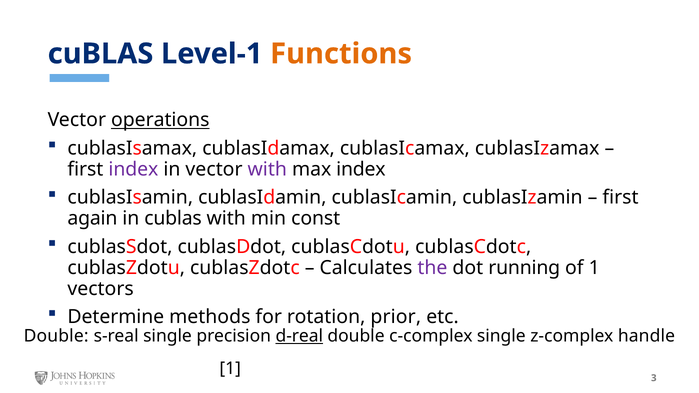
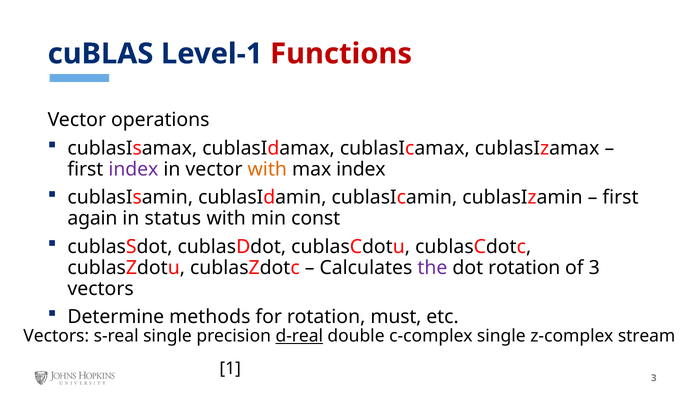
Functions colour: orange -> red (341, 54)
operations underline: present -> none (160, 120)
with colour: purple -> orange (267, 169)
in cublas: cublas -> status (173, 219)
dot running: running -> rotation (524, 268)
of 1: 1 -> 3 (594, 268)
prior: prior -> must (396, 317)
Double: Double -> Vectors (56, 336)
handle: handle -> stream (647, 336)
